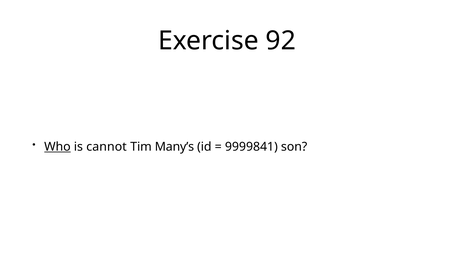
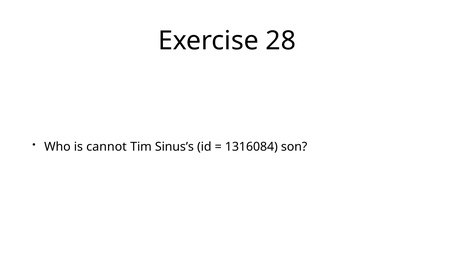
92: 92 -> 28 (281, 41)
Who underline: present -> none (57, 147)
Many’s: Many’s -> Sinus’s (174, 147)
9999841: 9999841 -> 1316084 (251, 147)
